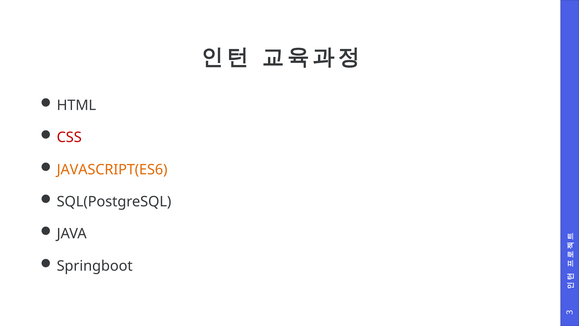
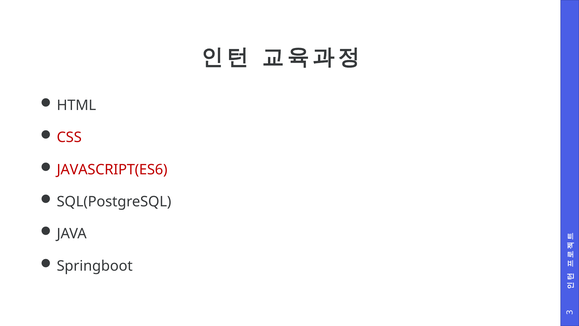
JAVASCRIPT(ES6 colour: orange -> red (112, 169)
